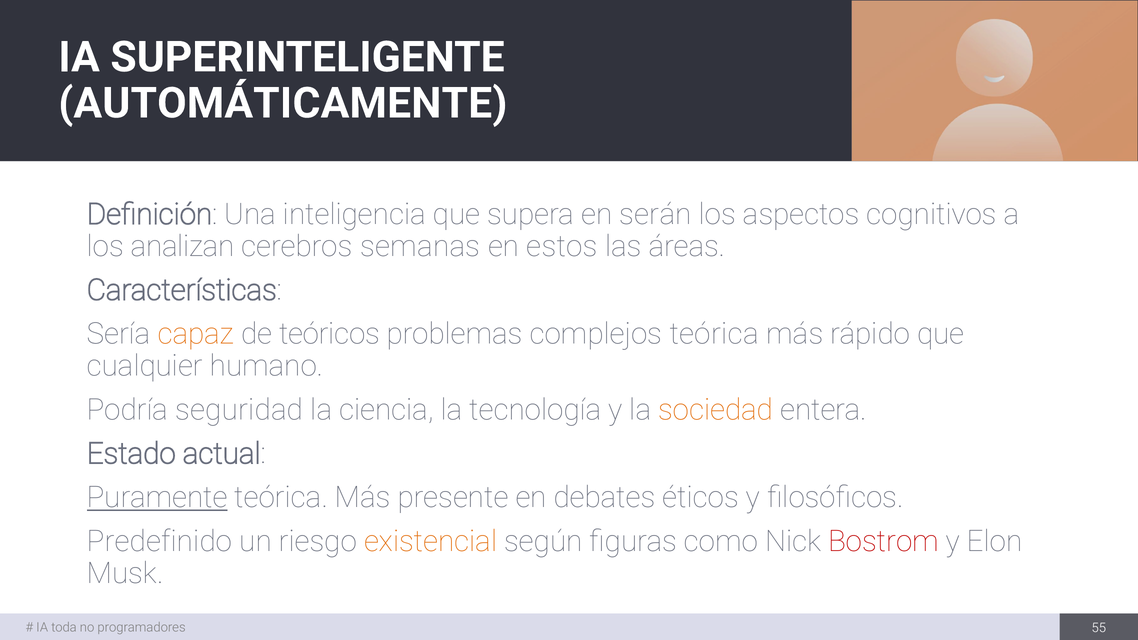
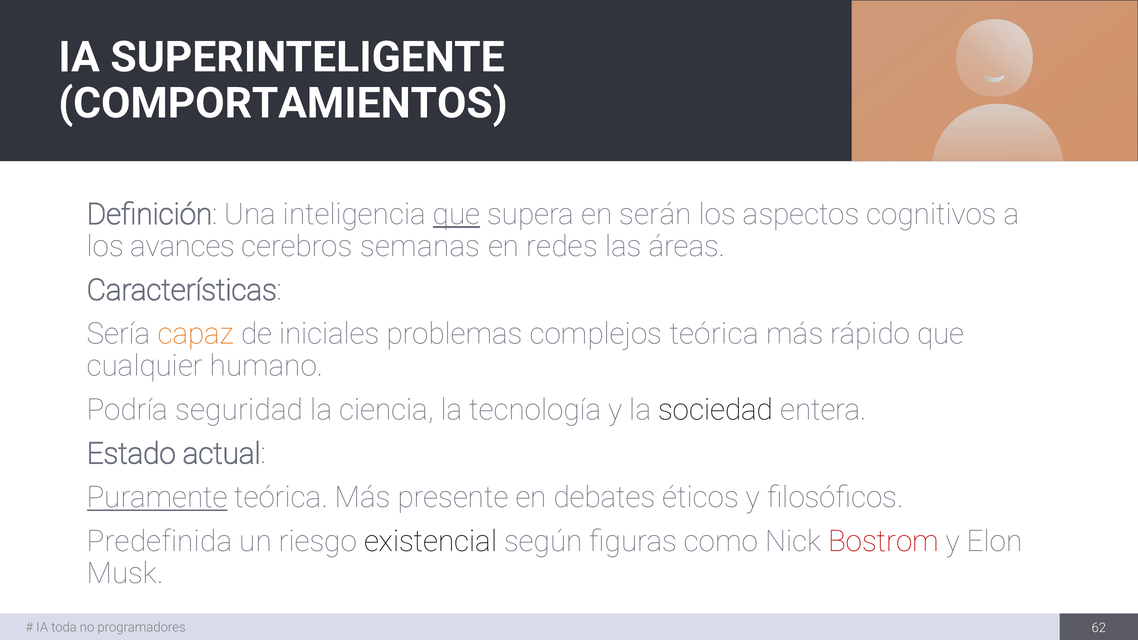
AUTOMÁTICAMENTE: AUTOMÁTICAMENTE -> COMPORTAMIENTOS (283, 103)
que underline: none -> present (456, 214)
analizan: analizan -> avances (183, 246)
estos: estos -> redes (562, 246)
teóricos: teóricos -> iniciales (329, 334)
sociedad colour: orange -> black (716, 410)
Predefinido: Predefinido -> Predefinida (159, 541)
existencial colour: orange -> black (431, 541)
55: 55 -> 62 (1099, 628)
